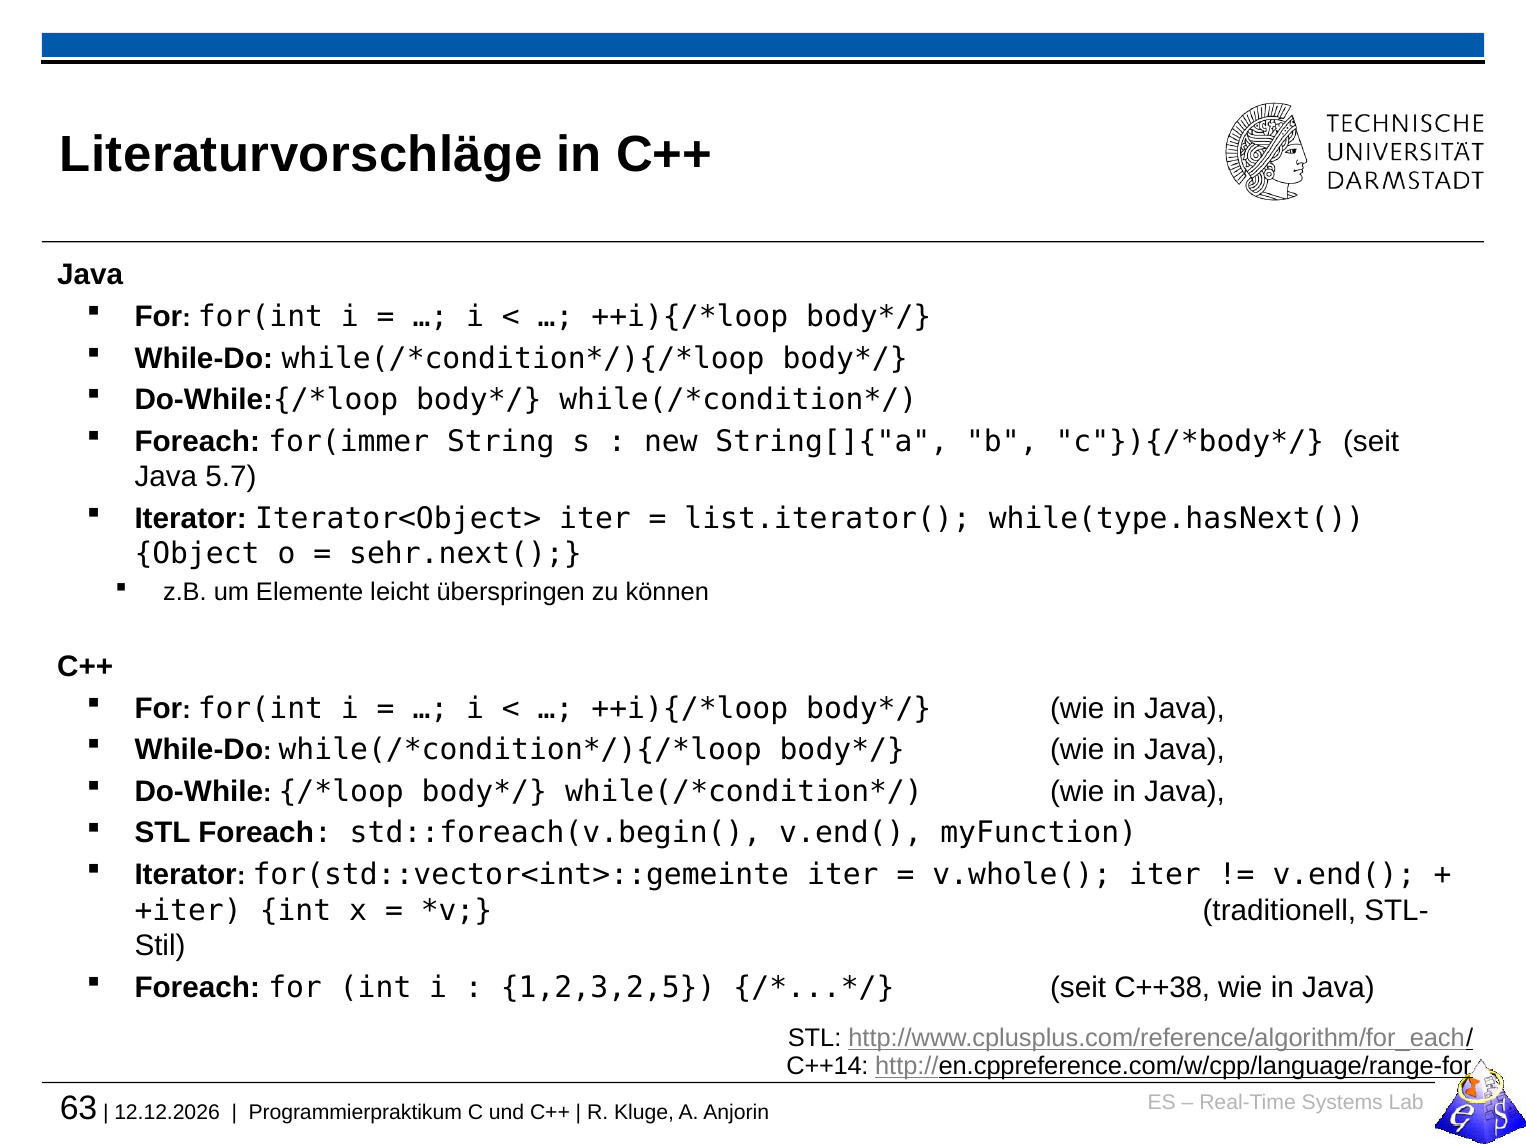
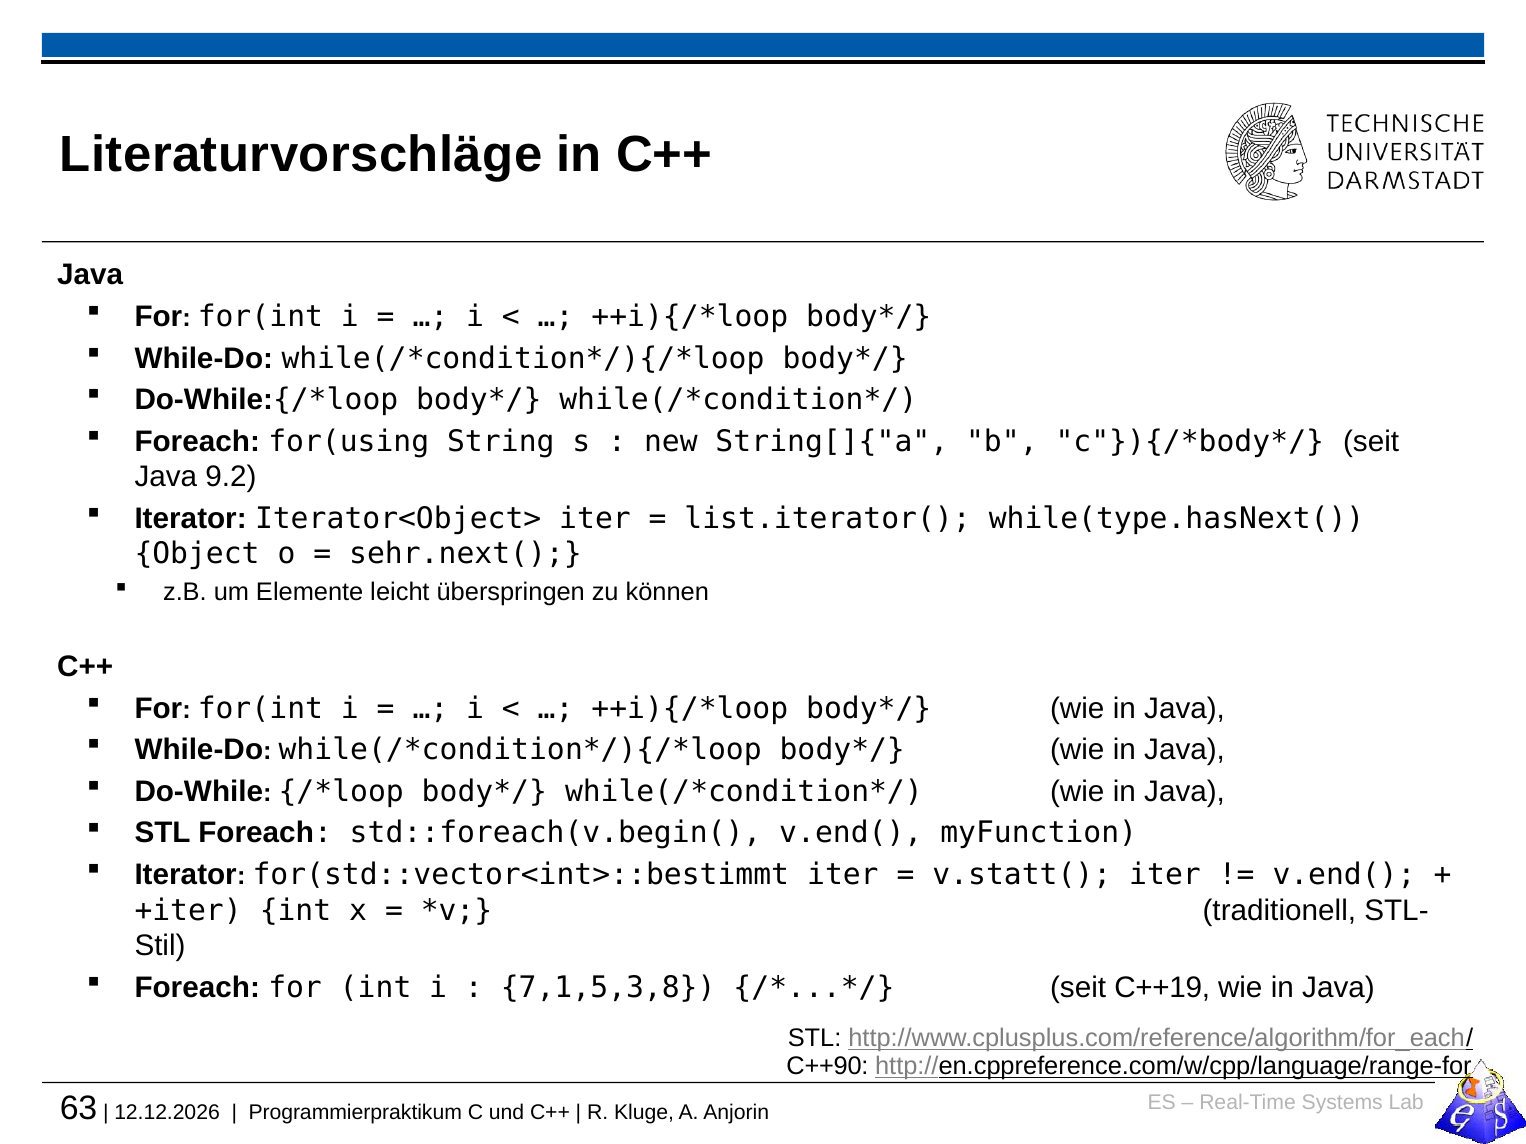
for(immer: for(immer -> for(using (349, 442)
5.7: 5.7 -> 9.2 (231, 477)
for(std::vector<int>::gemeinte: for(std::vector<int>::gemeinte -> for(std::vector<int>::bestimmt (521, 875)
v.whole(: v.whole( -> v.statt( (1022, 875)
1,2,3,2,5: 1,2,3,2,5 -> 7,1,5,3,8 (608, 988)
C++38: C++38 -> C++19 (1162, 988)
C++14: C++14 -> C++90 (827, 1067)
